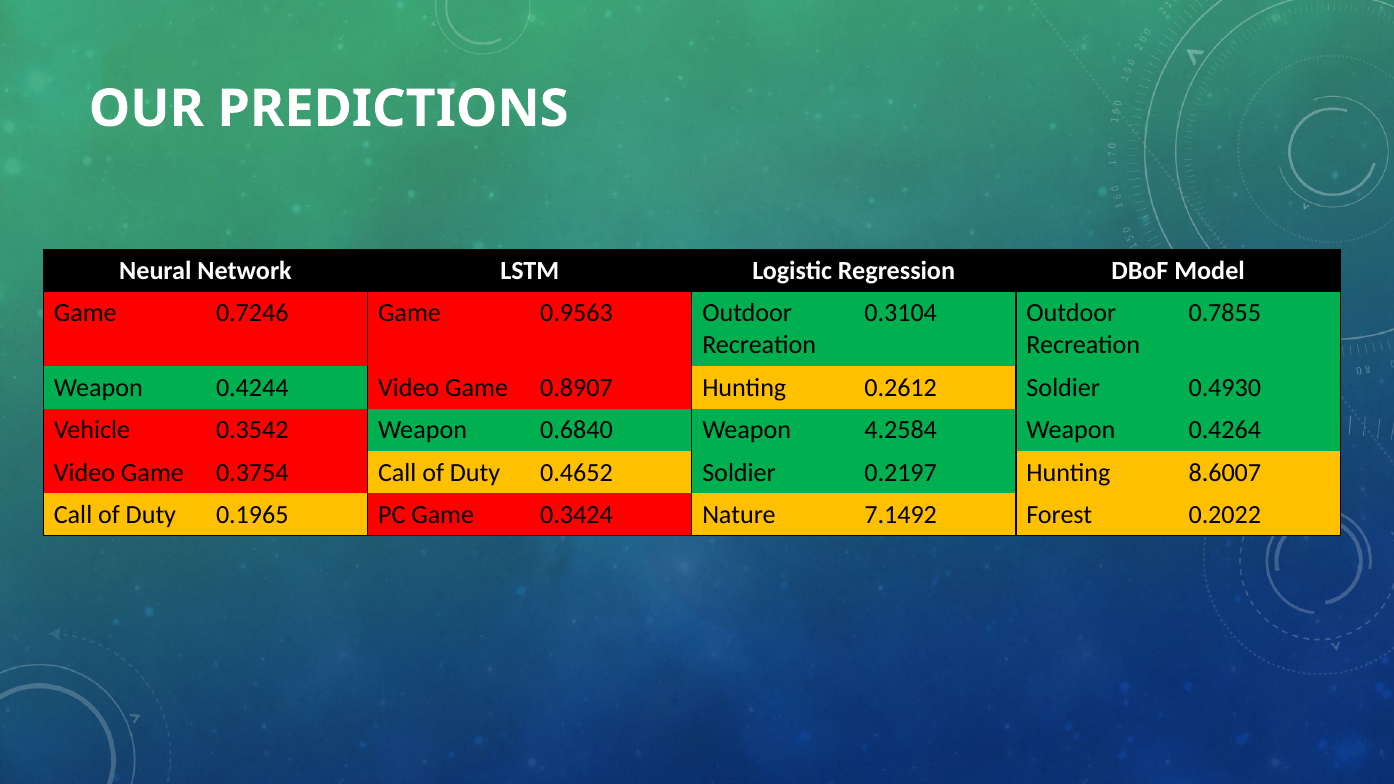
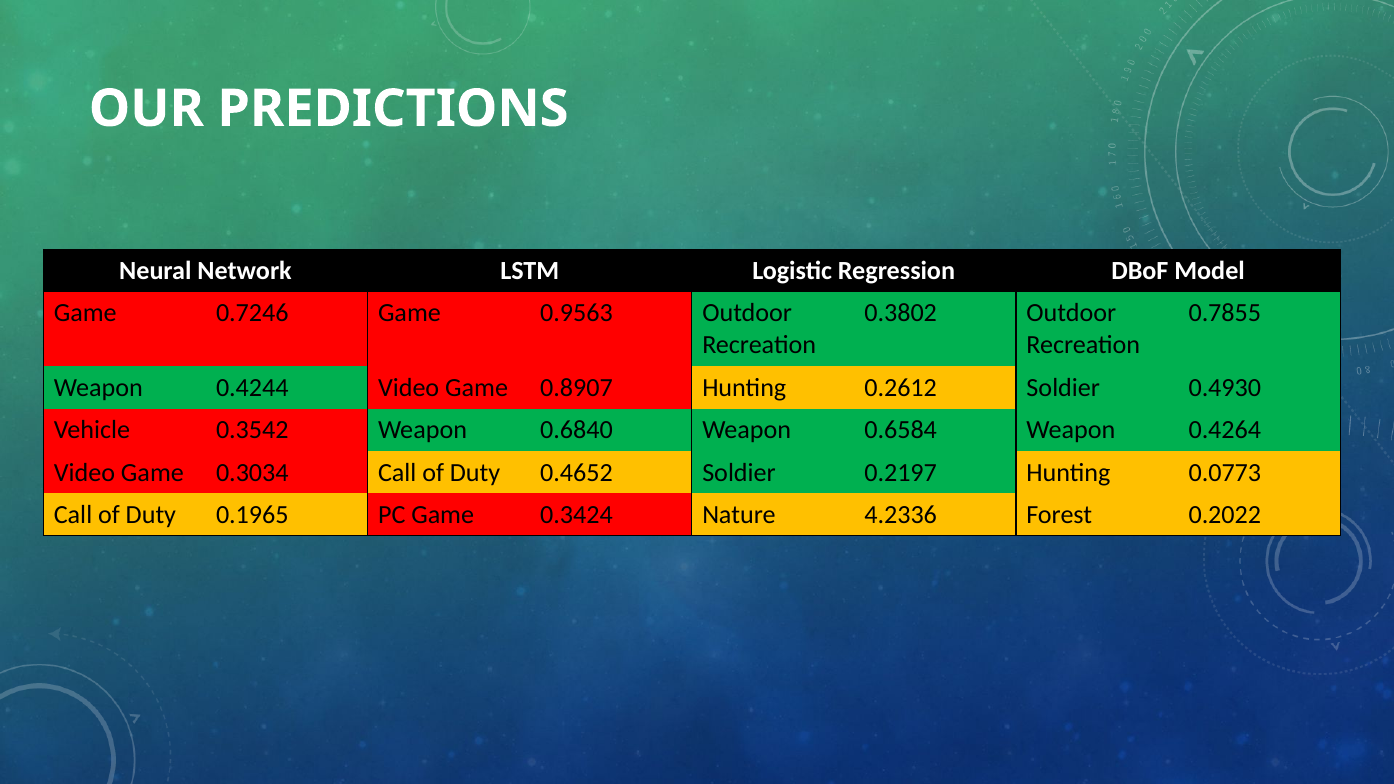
0.3104: 0.3104 -> 0.3802 (901, 313)
4.2584: 4.2584 -> 0.6584 (901, 430)
0.3754: 0.3754 -> 0.3034 (252, 473)
8.6007: 8.6007 -> 0.0773 (1225, 473)
7.1492: 7.1492 -> 4.2336 (901, 515)
